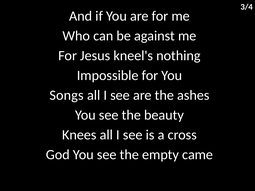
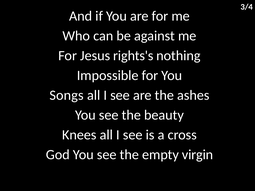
kneel's: kneel's -> rights's (133, 56)
came: came -> virgin (198, 155)
